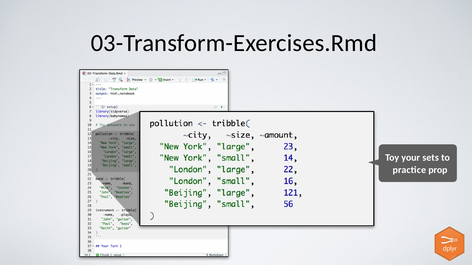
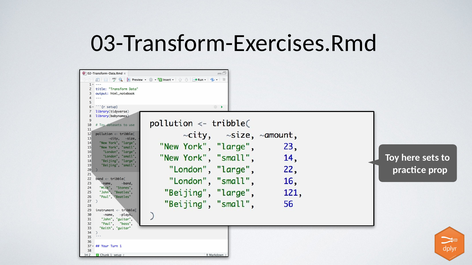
your: your -> here (411, 158)
